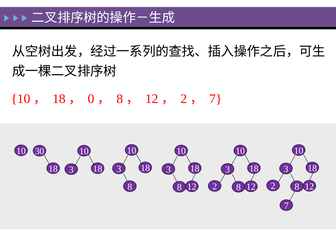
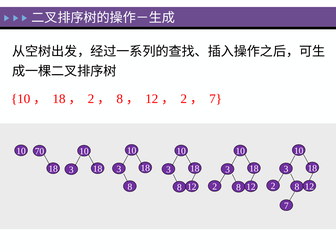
0: 0 -> 2 (91, 99)
30: 30 -> 70 (39, 151)
